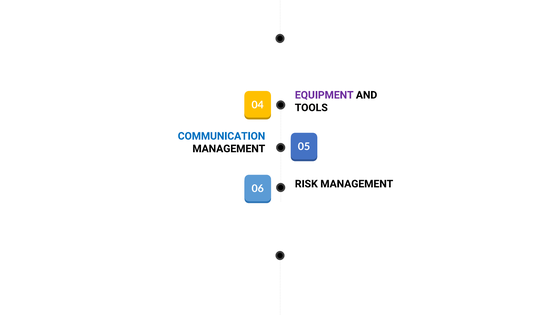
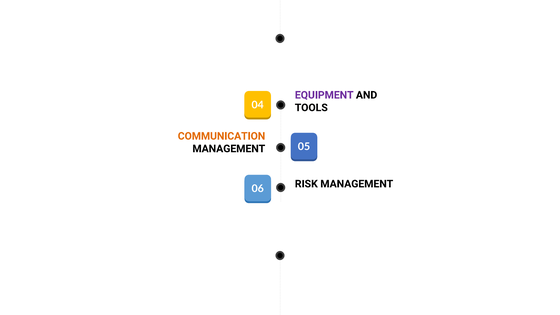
COMMUNICATION colour: blue -> orange (221, 136)
